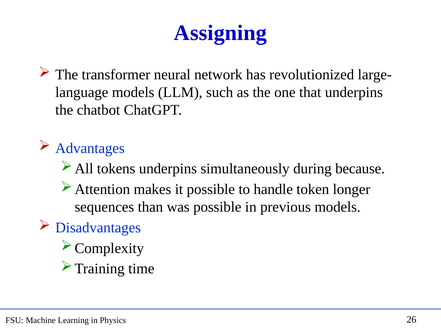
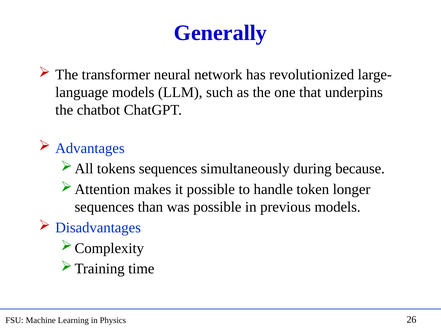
Assigning: Assigning -> Generally (220, 33)
tokens underpins: underpins -> sequences (168, 169)
